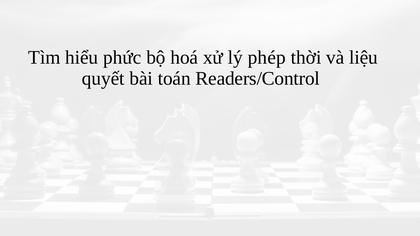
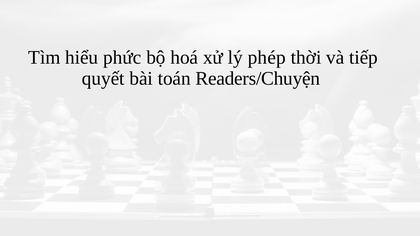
liệu: liệu -> tiếp (364, 58)
Readers/Control: Readers/Control -> Readers/Chuyện (258, 78)
